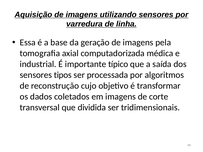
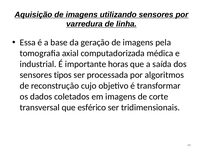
típico: típico -> horas (118, 64)
dividida: dividida -> esférico (92, 108)
